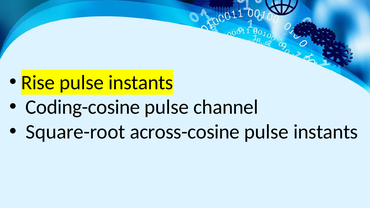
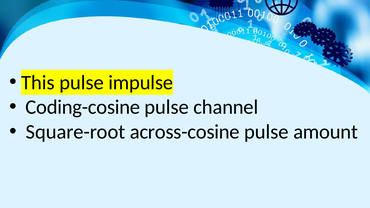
Rise: Rise -> This (38, 83)
instants: instants -> impulse (141, 83)
instants: instants -> amount (326, 132)
